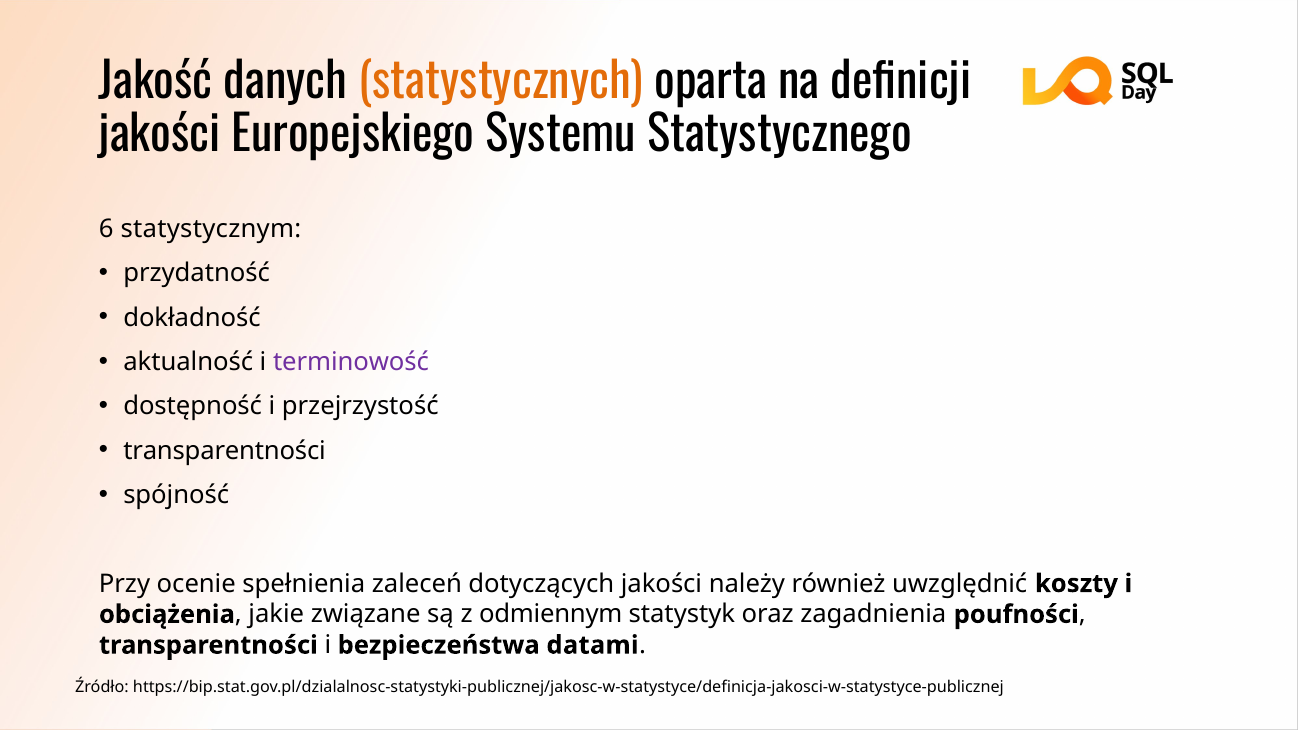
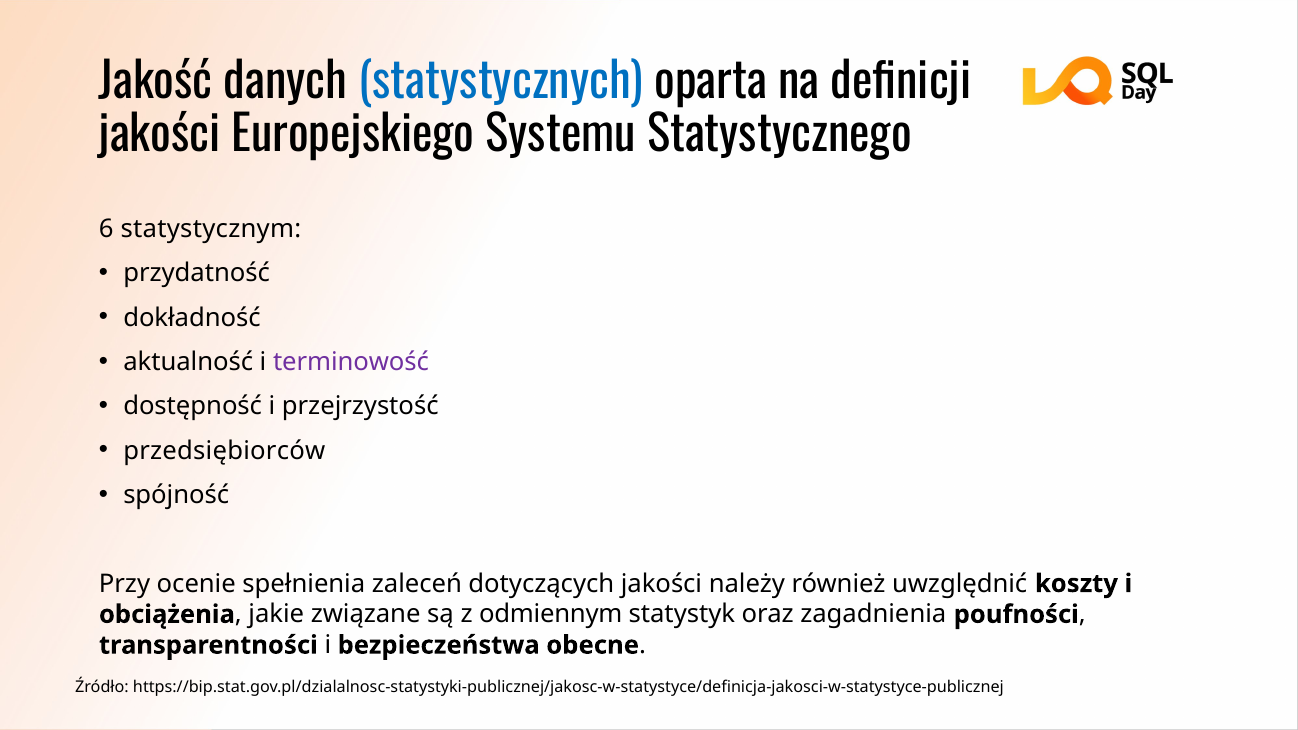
statystycznych colour: orange -> blue (501, 83)
transparentności: transparentności -> przedsiębiorców (224, 451)
datami: datami -> obecne (593, 645)
